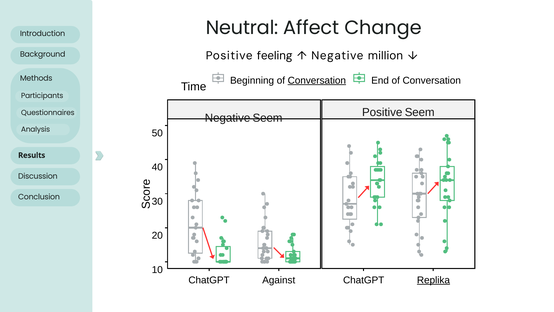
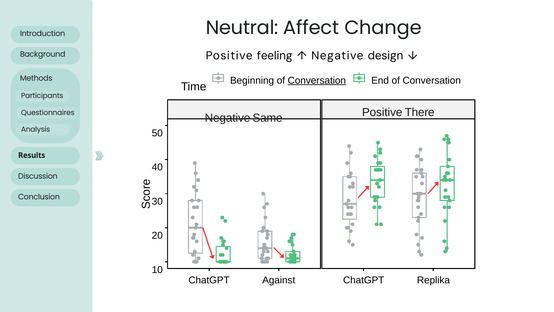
million: million -> design (386, 56)
Negative Seem: Seem -> Same (268, 118)
Positive Seem: Seem -> There (420, 112)
Replika underline: present -> none (433, 280)
